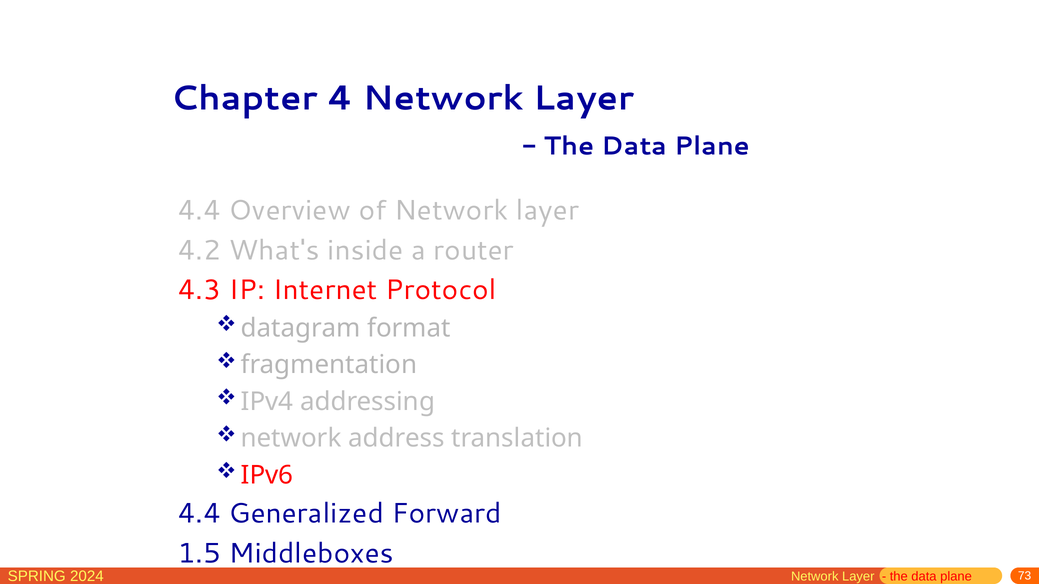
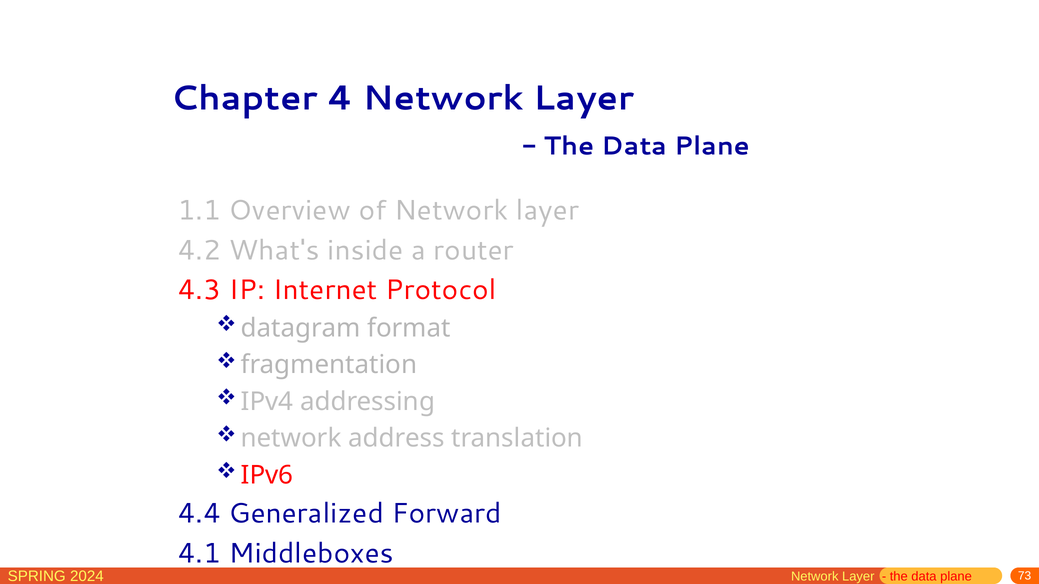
4.4: 4.4 -> 1.1 (199, 211)
1.5: 1.5 -> 4.1 (199, 554)
